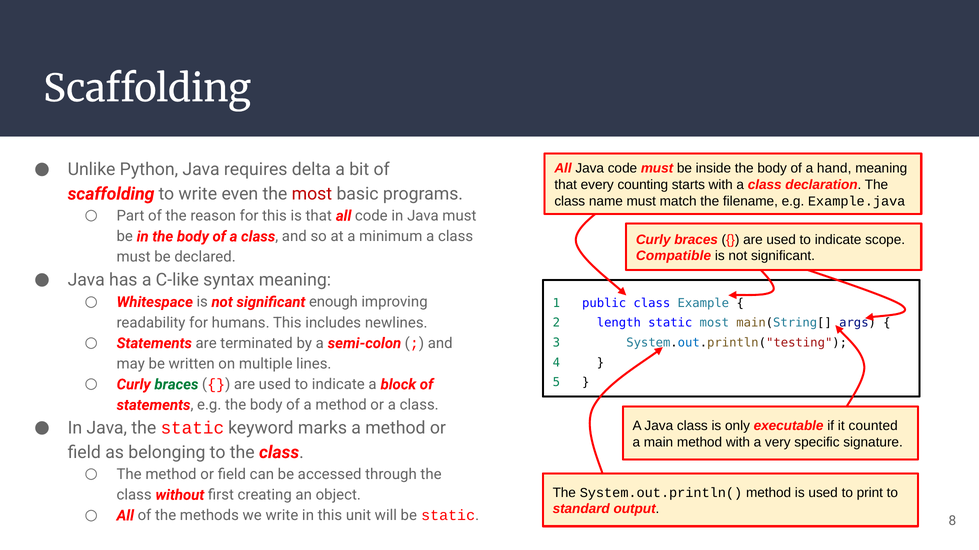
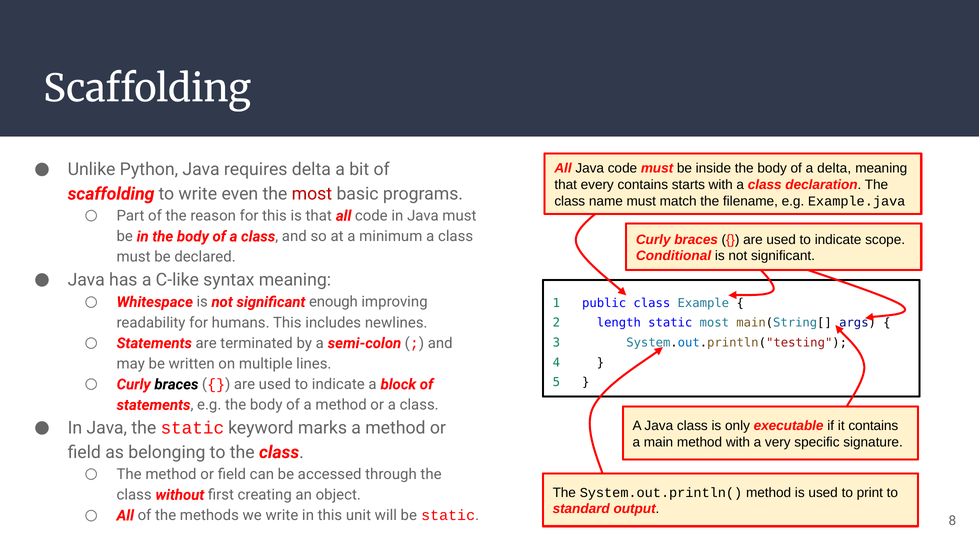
a hand: hand -> delta (834, 169)
every counting: counting -> contains (643, 185)
Compatible: Compatible -> Conditional (674, 256)
braces colour: green -> black (176, 385)
it counted: counted -> contains (873, 426)
